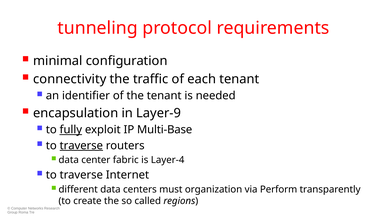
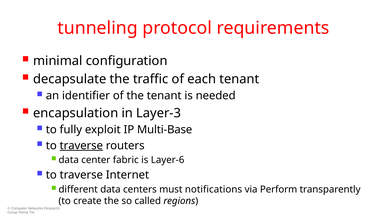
connectivity: connectivity -> decapsulate (70, 79)
Layer-9: Layer-9 -> Layer-3 (159, 113)
fully underline: present -> none (71, 130)
Layer-4: Layer-4 -> Layer-6 (168, 160)
organization: organization -> notifications (213, 189)
